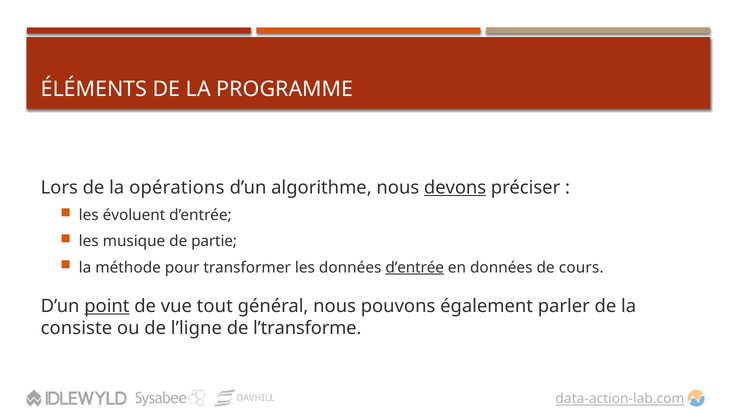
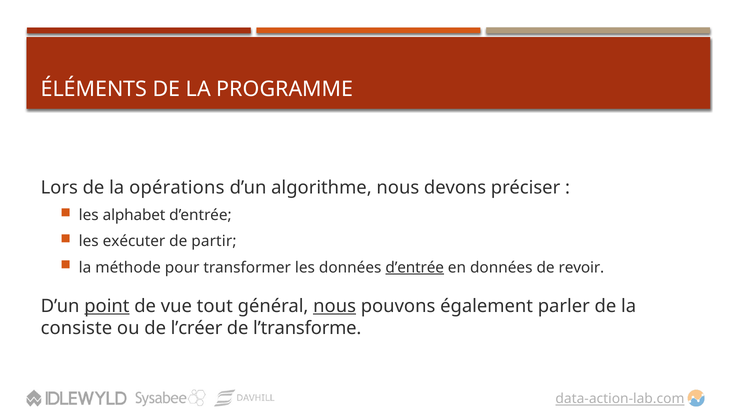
devons underline: present -> none (455, 188)
évoluent: évoluent -> alphabet (134, 216)
musique: musique -> exécuter (134, 242)
partie: partie -> partir (214, 242)
cours: cours -> revoir (581, 268)
nous underline: none -> present (335, 307)
l’ligne: l’ligne -> l’créer (197, 329)
